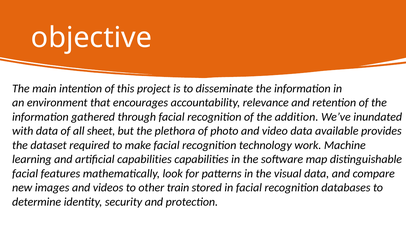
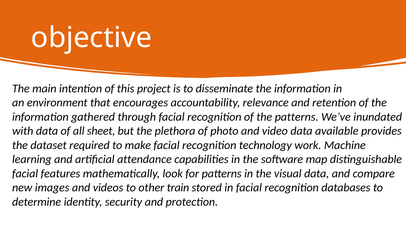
the addition: addition -> patterns (297, 117)
artificial capabilities: capabilities -> attendance (144, 160)
